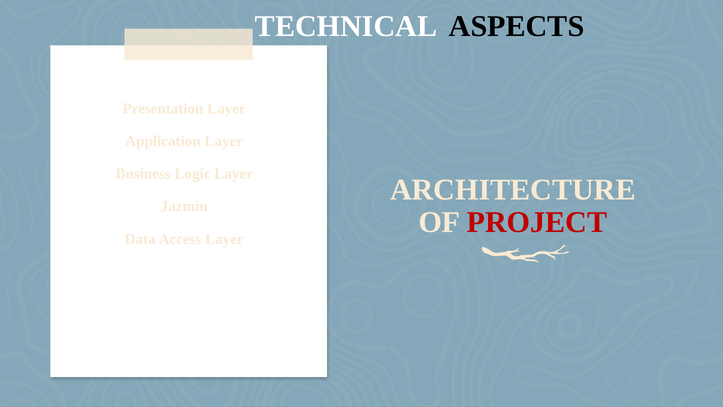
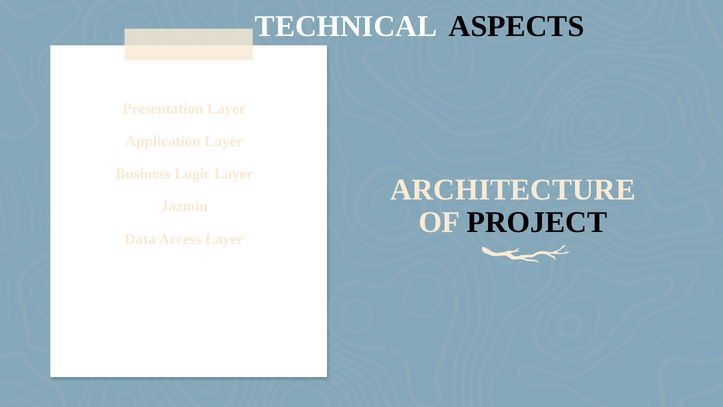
PROJECT colour: red -> black (537, 222)
